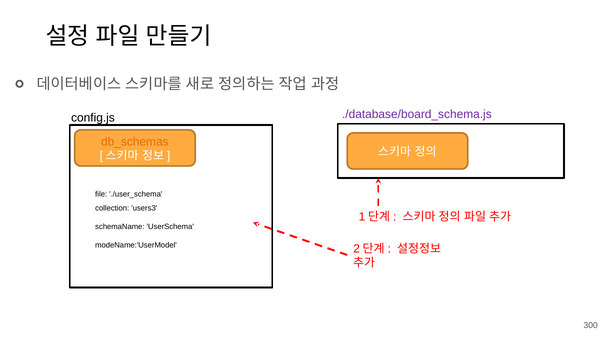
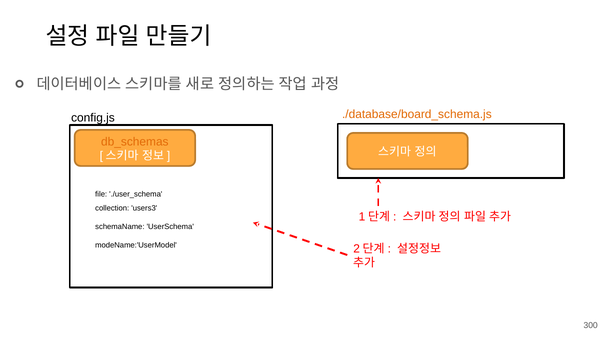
./database/board_schema.js colour: purple -> orange (417, 114)
